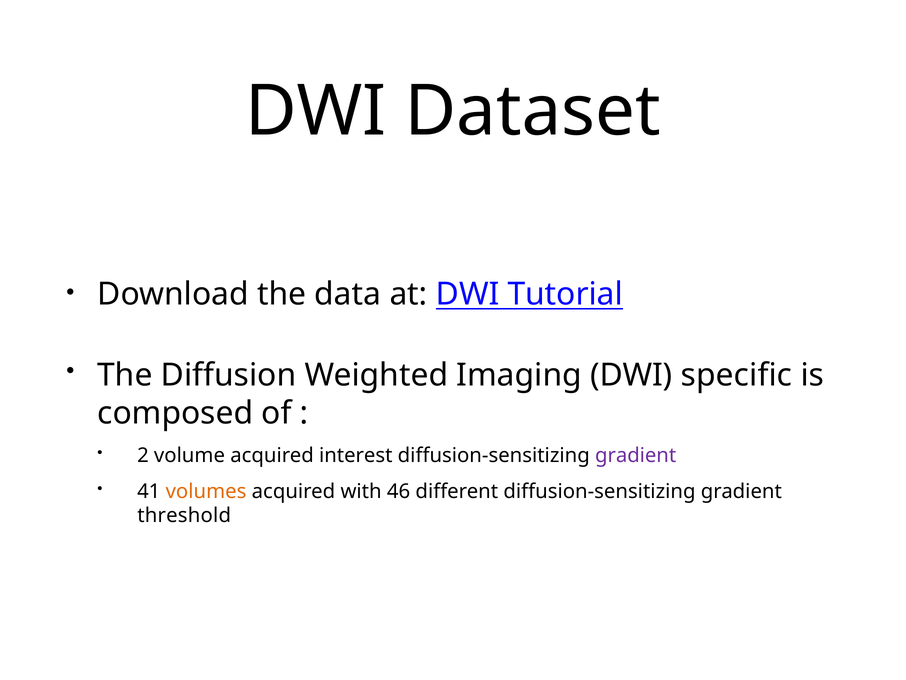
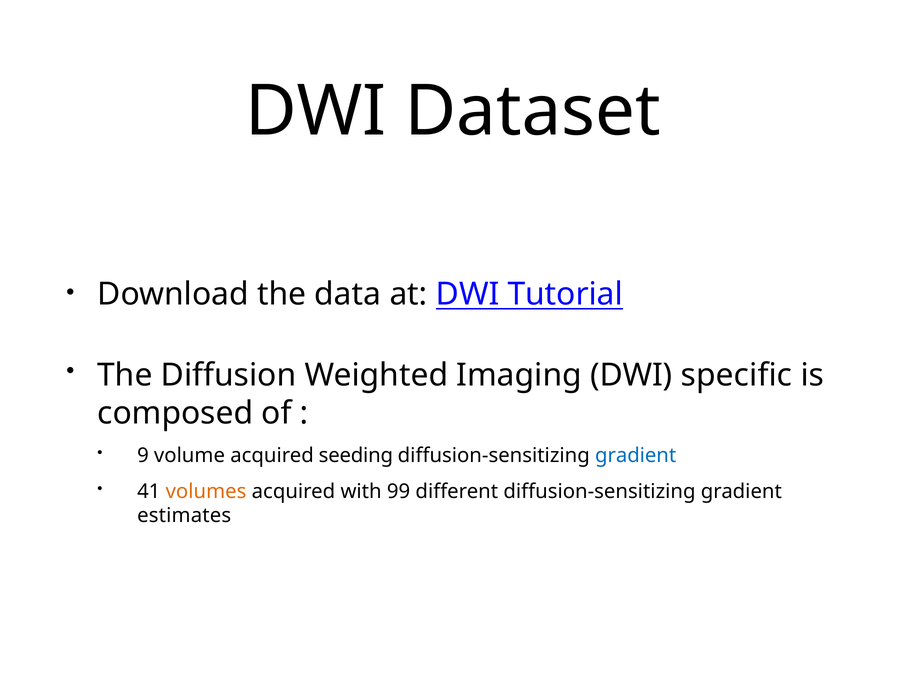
2: 2 -> 9 (143, 455)
interest: interest -> seeding (356, 455)
gradient colour: purple -> blue (636, 455)
46: 46 -> 99 (399, 491)
threshold: threshold -> estimates (184, 515)
